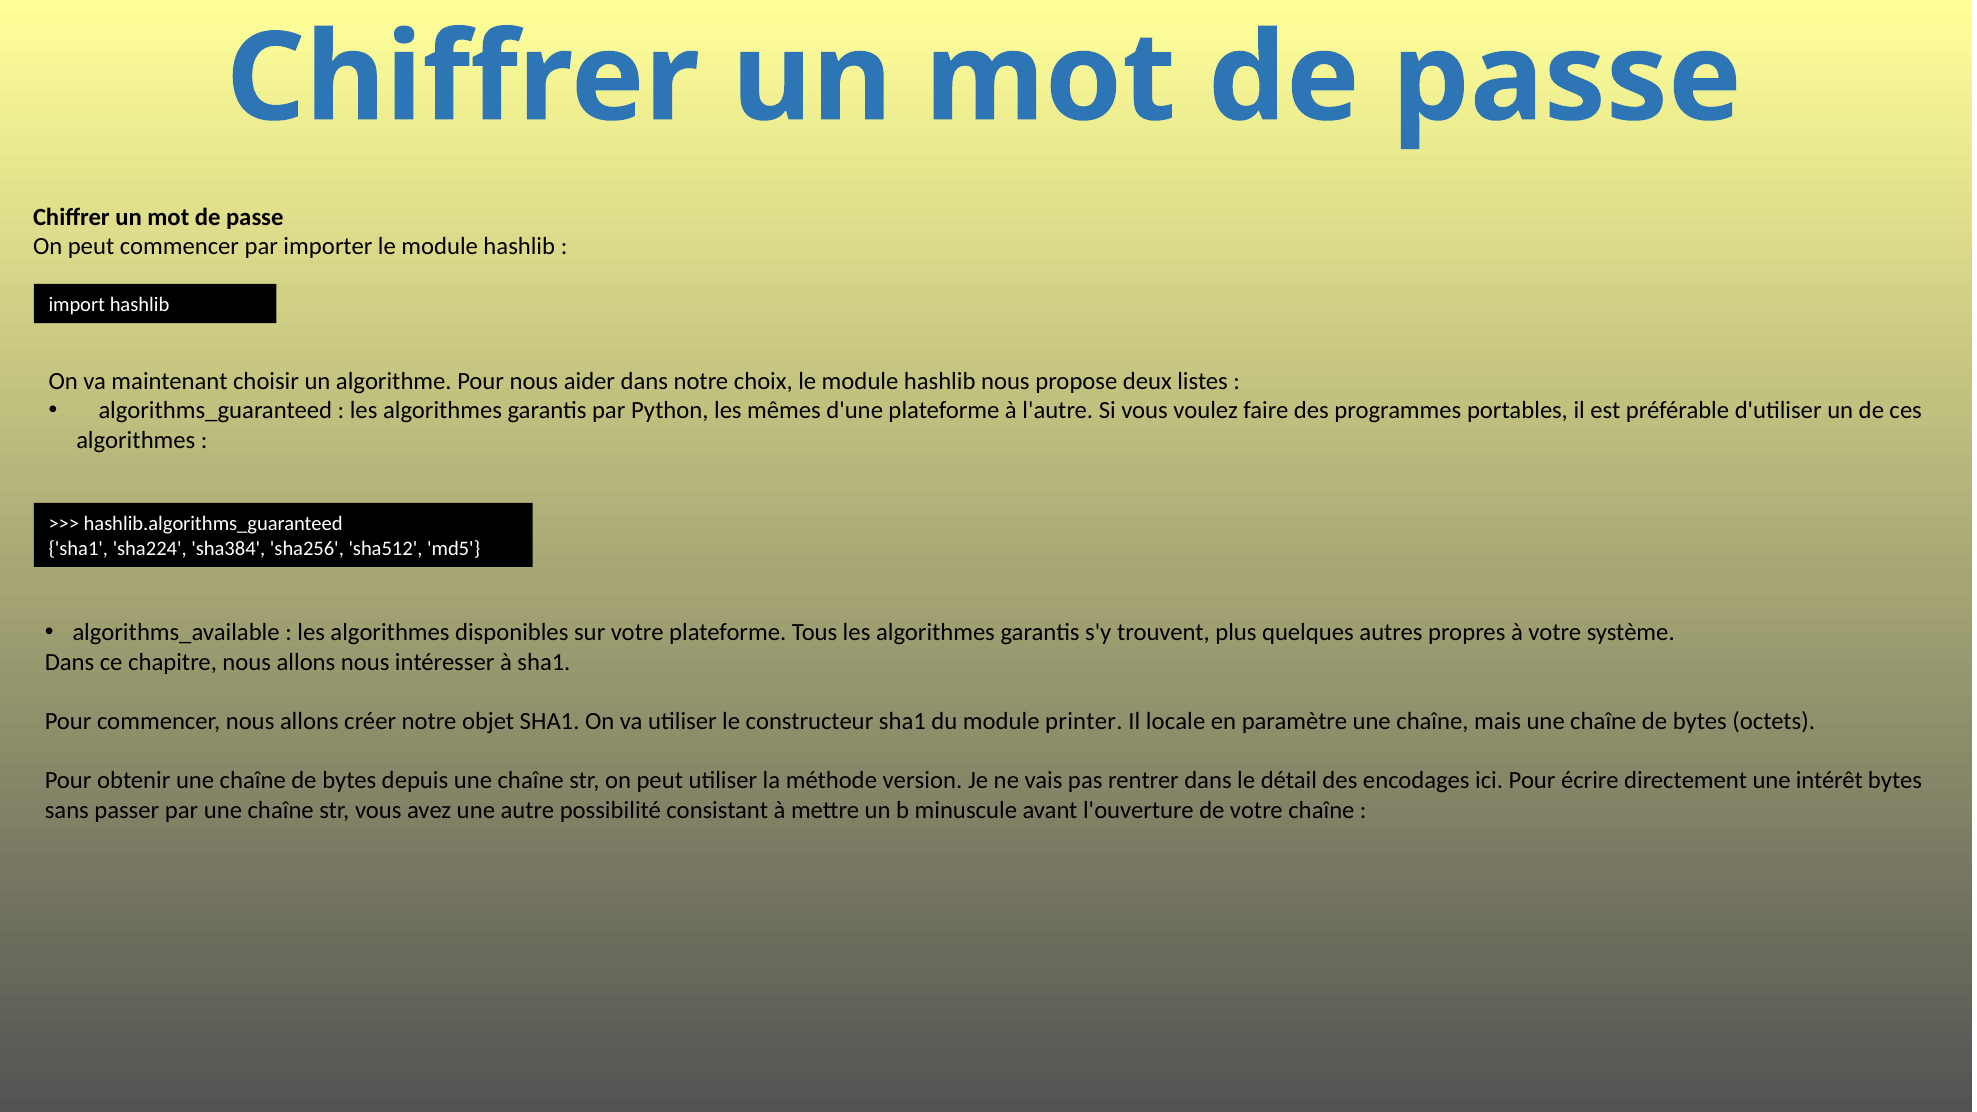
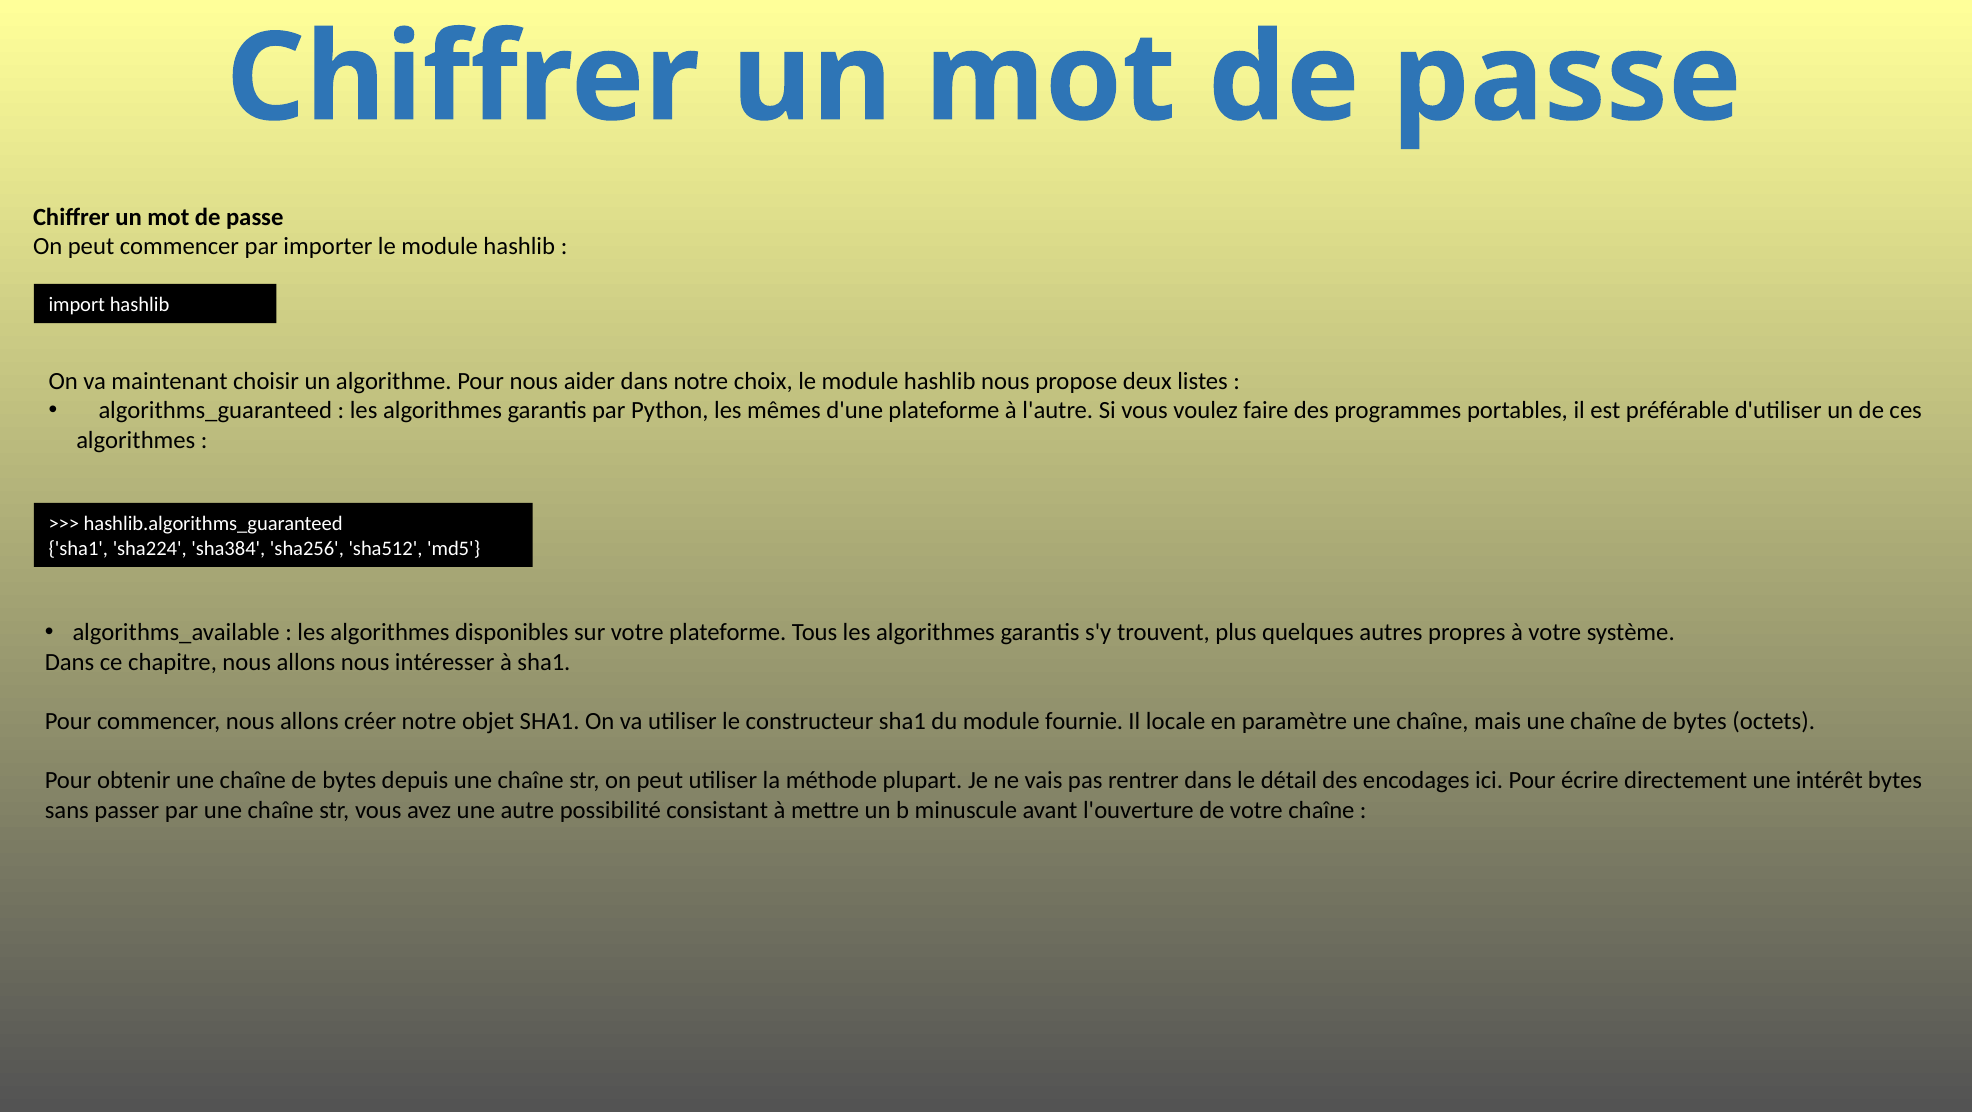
printer: printer -> fournie (1084, 721)
version: version -> plupart (922, 781)
